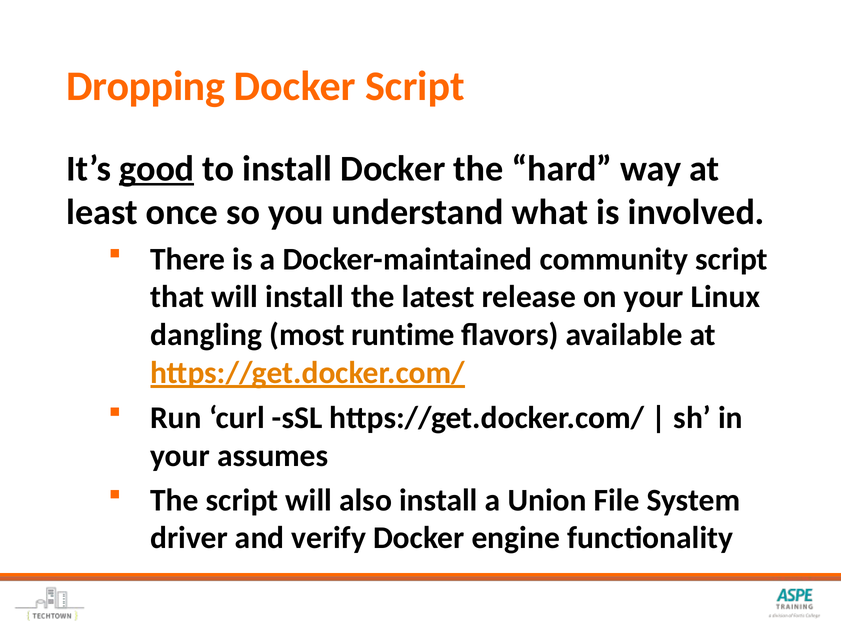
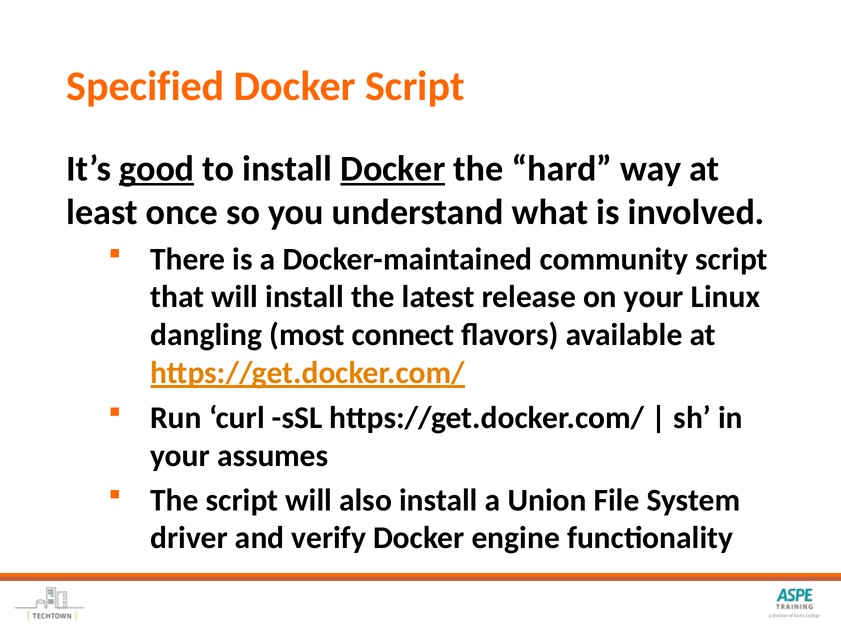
Dropping: Dropping -> Specified (145, 87)
Docker underline: none -> present (393, 169)
runtime: runtime -> connect (403, 335)
